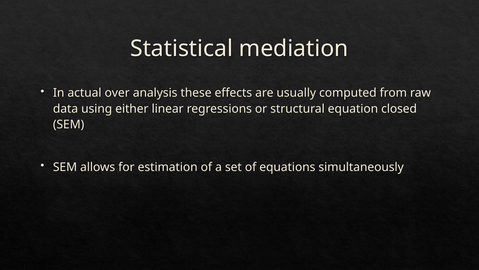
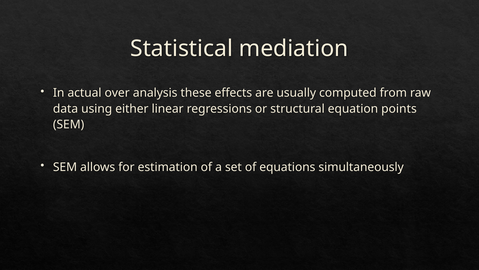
closed: closed -> points (399, 109)
